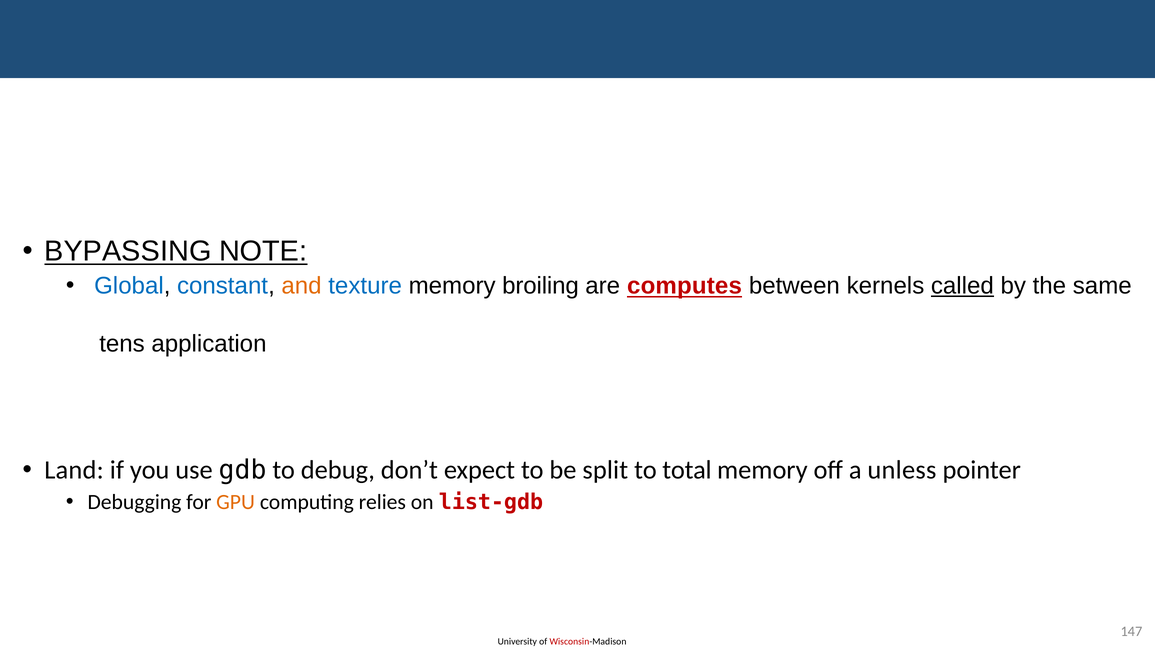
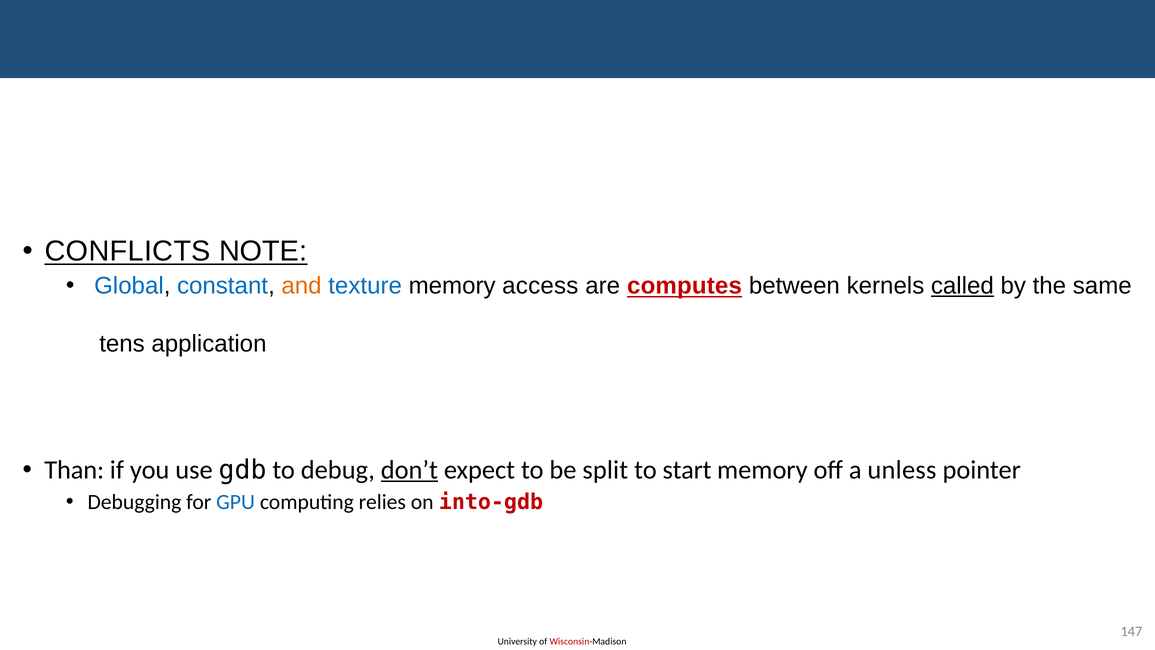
BYPASSING: BYPASSING -> CONFLICTS (128, 251)
broiling: broiling -> access (540, 286)
Land: Land -> Than (74, 470)
don’t underline: none -> present (409, 470)
total: total -> start (687, 470)
GPU colour: orange -> blue (236, 502)
list-gdb: list-gdb -> into-gdb (491, 502)
